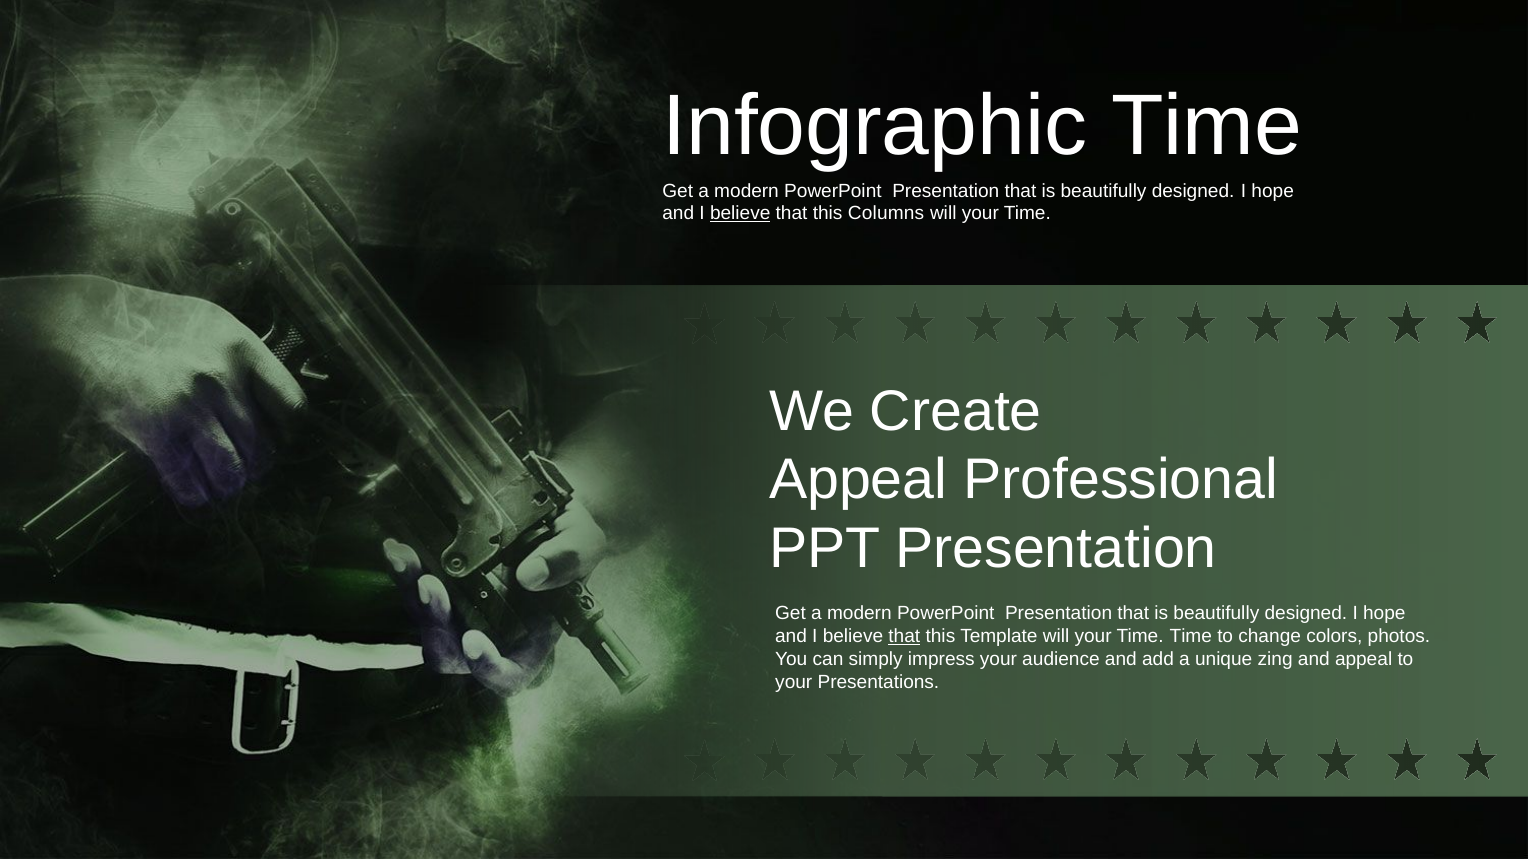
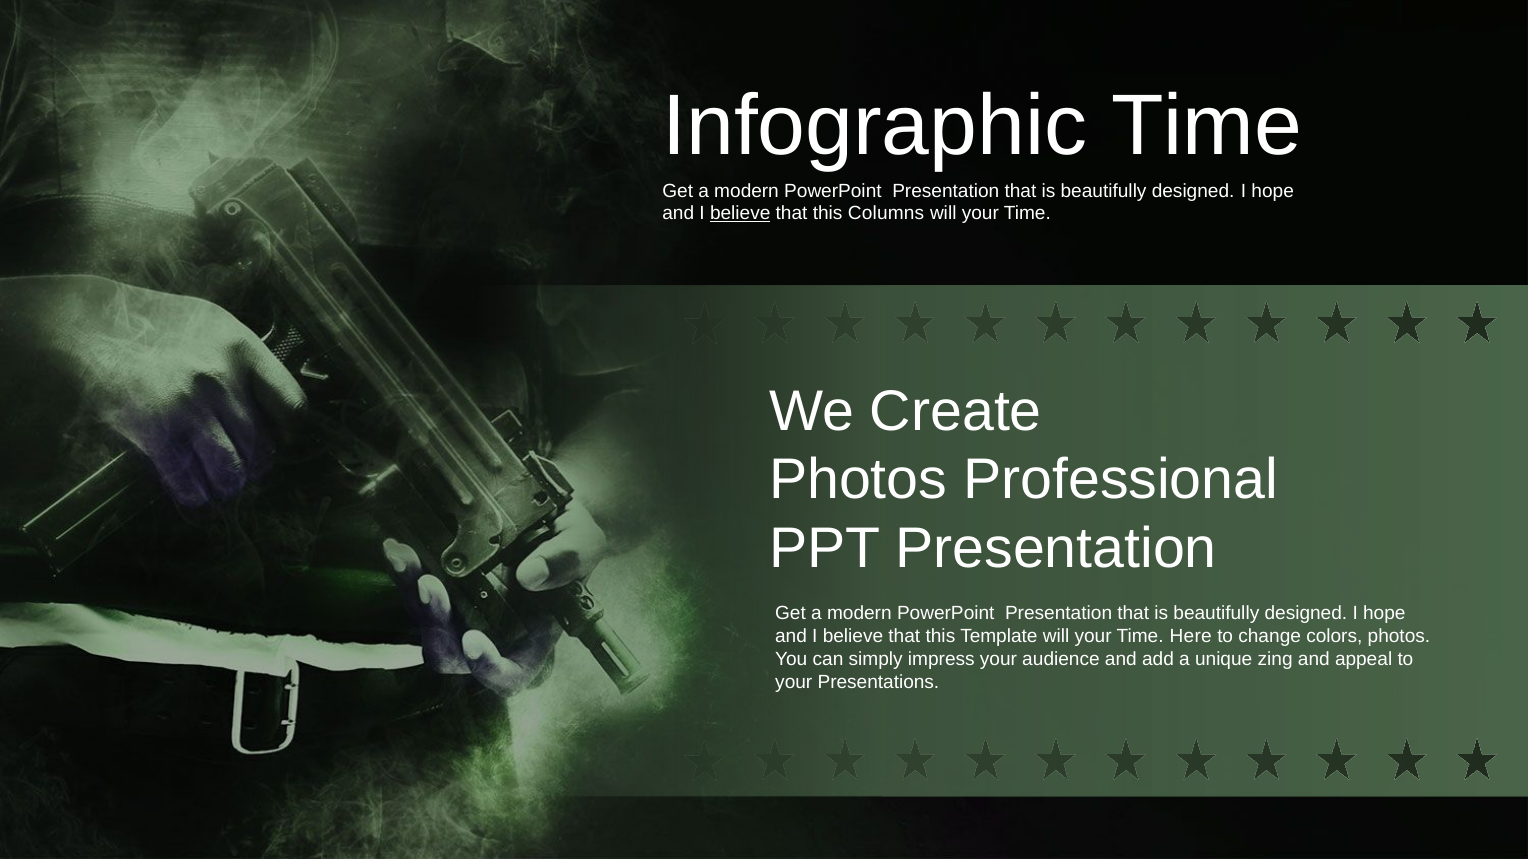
Appeal: Appeal -> Photos (858, 480)
that underline: present -> none (904, 637)
Time Time: Time -> Here (1191, 637)
